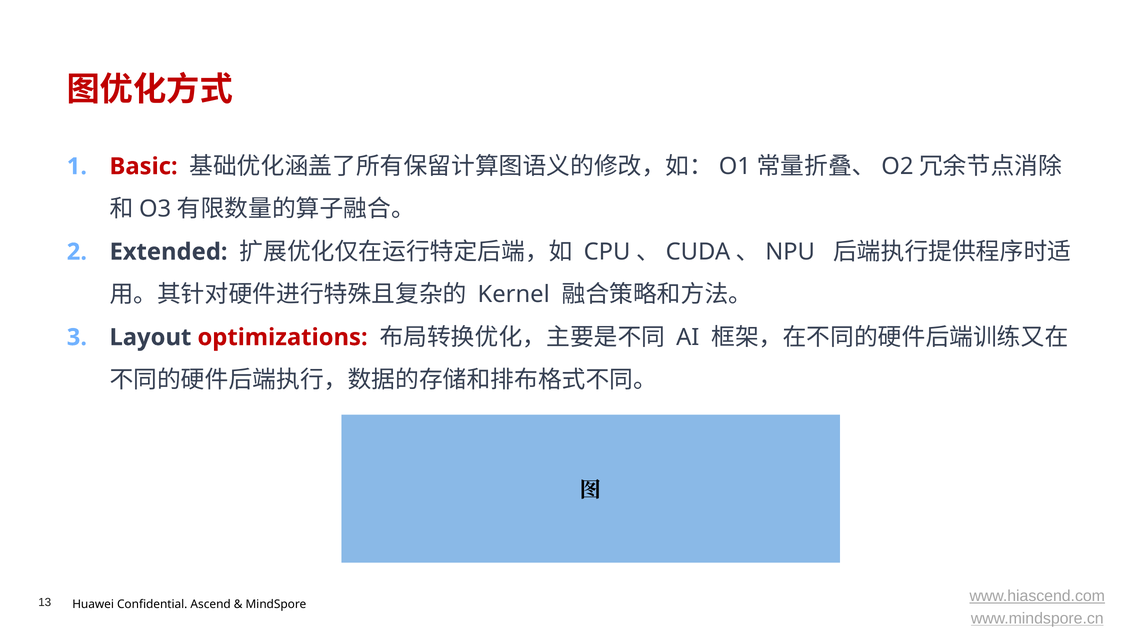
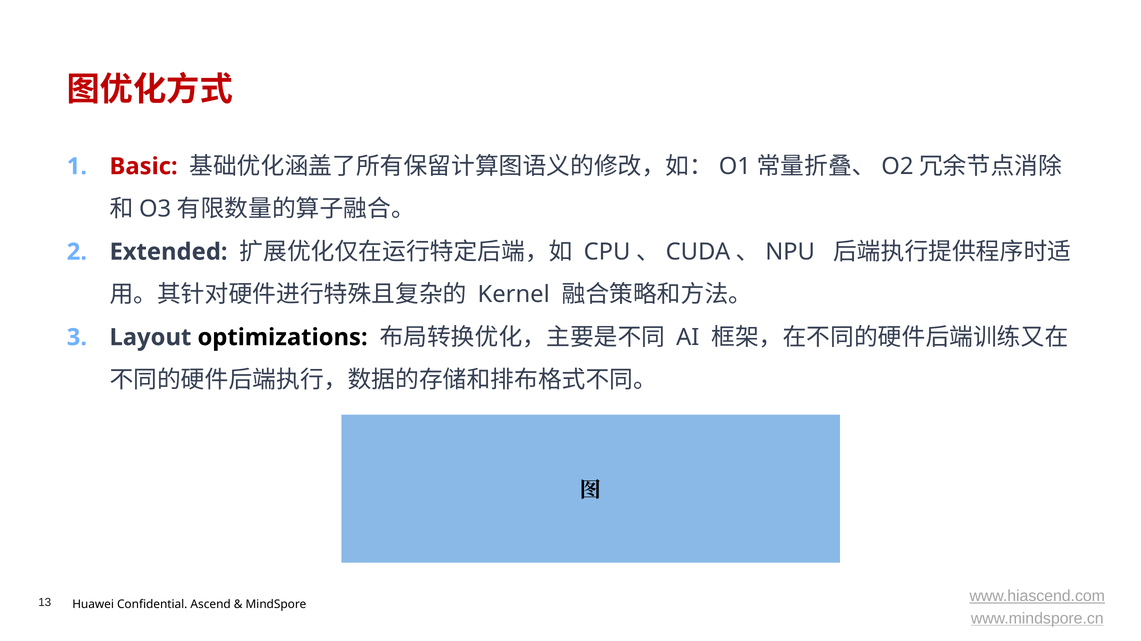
optimizations colour: red -> black (283, 338)
